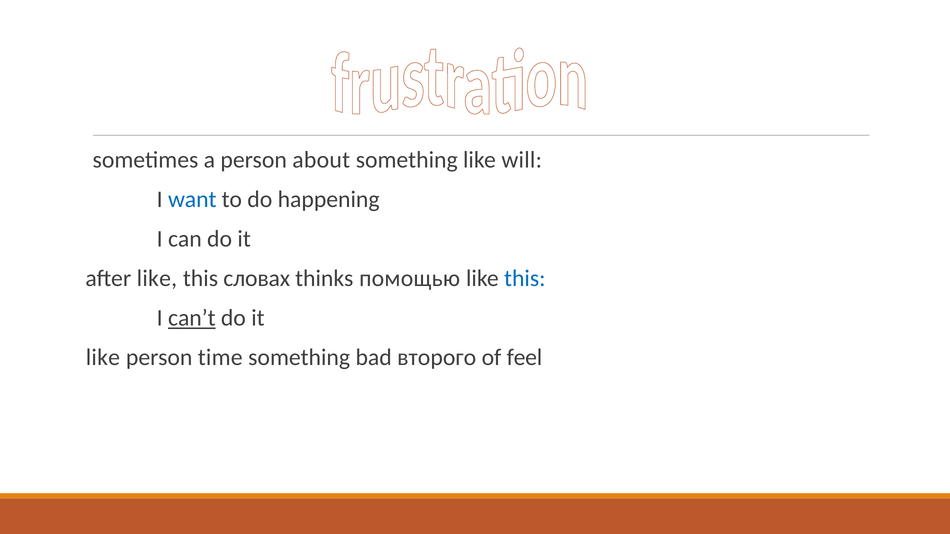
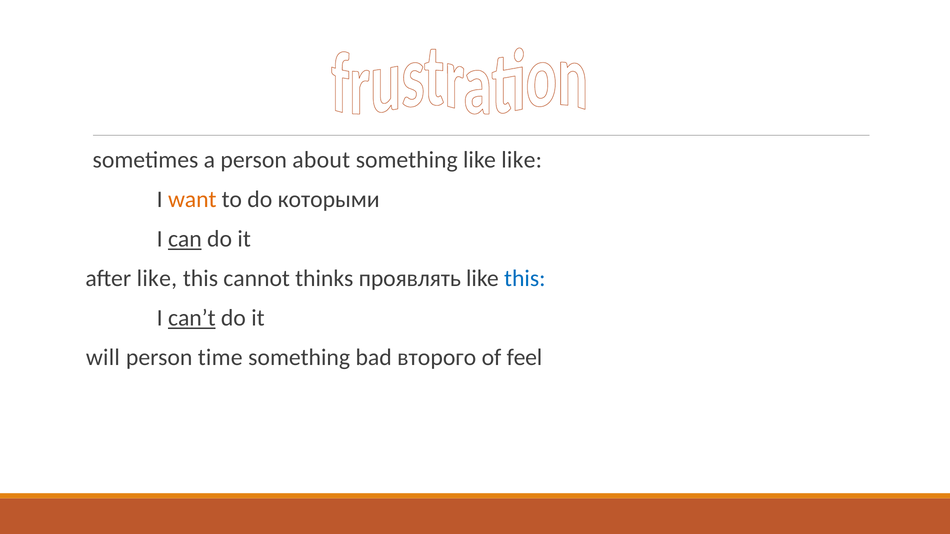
like will: will -> like (522, 160)
want colour: blue -> orange (192, 200)
happening: happening -> которыми (329, 200)
can underline: none -> present (185, 239)
словах: словах -> cannot (257, 279)
помощью: помощью -> проявлять (410, 279)
like: like -> will (103, 358)
